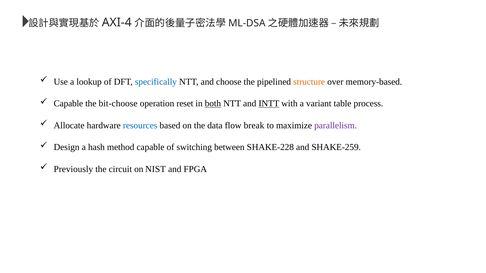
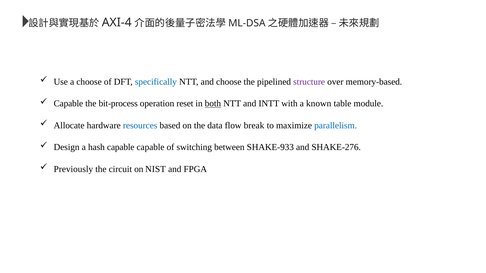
a lookup: lookup -> choose (89, 82)
structure colour: orange -> purple (309, 82)
bit-choose: bit-choose -> bit-process (118, 104)
INTT underline: present -> none (269, 104)
variant: variant -> known (319, 104)
process: process -> module (368, 104)
parallelism colour: purple -> blue (336, 126)
hash method: method -> capable (121, 147)
SHAKE-228: SHAKE-228 -> SHAKE-933 (270, 147)
SHAKE-259: SHAKE-259 -> SHAKE-276 (336, 147)
